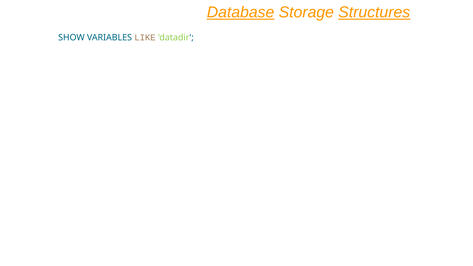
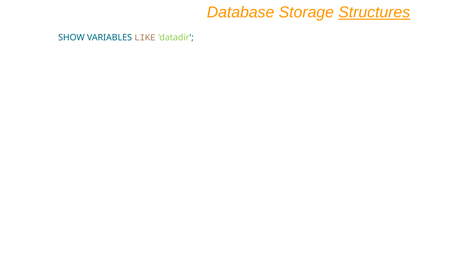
Database underline: present -> none (241, 12)
